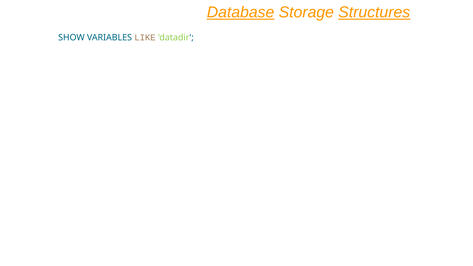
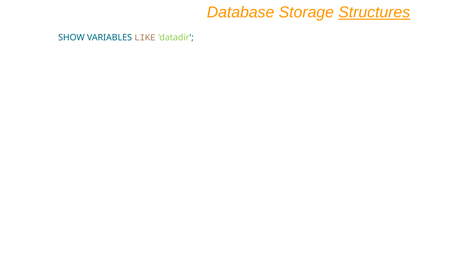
Database underline: present -> none (241, 12)
